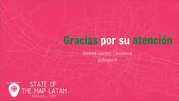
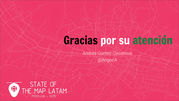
Gracias colour: green -> black (81, 41)
